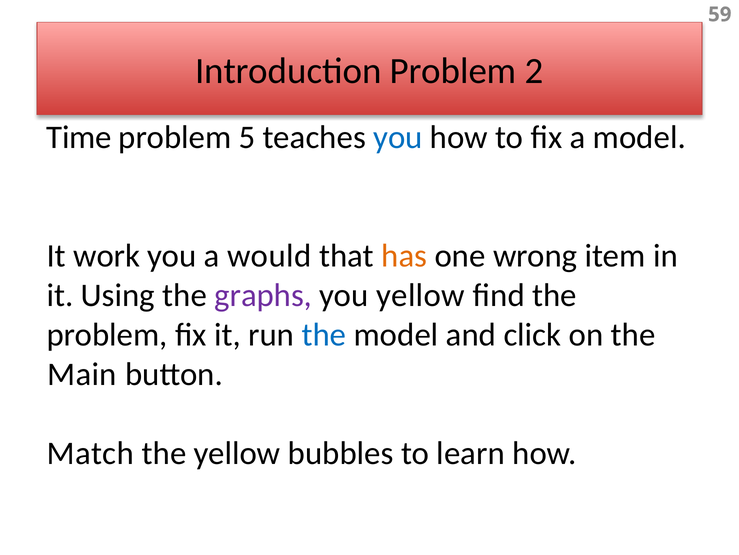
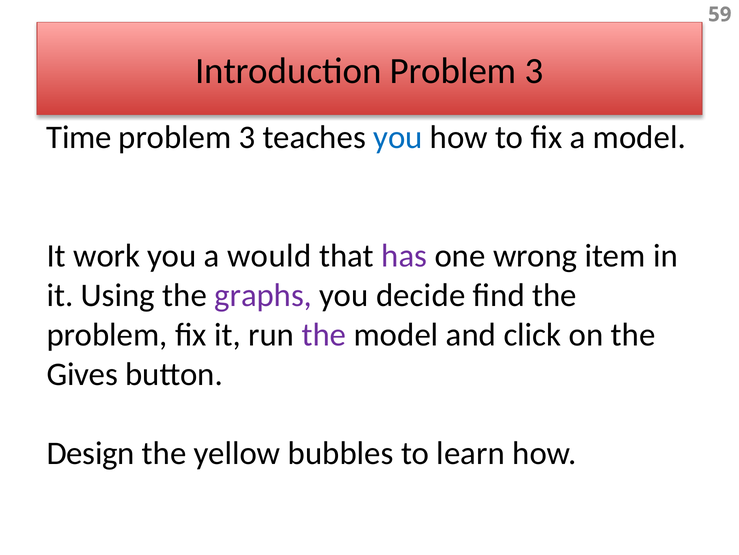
Introduction Problem 2: 2 -> 3 (534, 71)
5: 5 -> 3 (247, 137)
has colour: orange -> purple (404, 256)
you yellow: yellow -> decide (421, 295)
the colour: blue -> purple (324, 335)
Main: Main -> Gives (82, 374)
Match: Match -> Design (91, 453)
